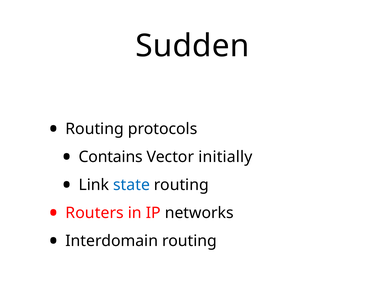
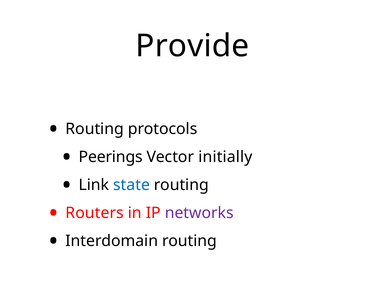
Sudden: Sudden -> Provide (192, 46)
Contains: Contains -> Peerings (111, 157)
networks colour: black -> purple (199, 213)
